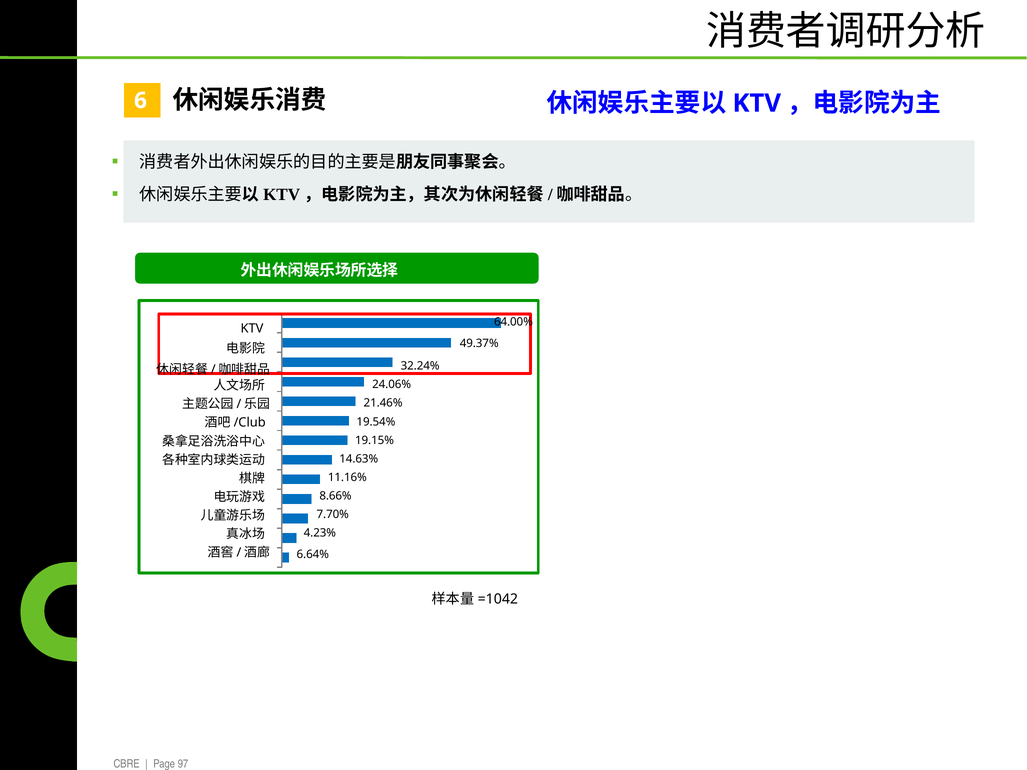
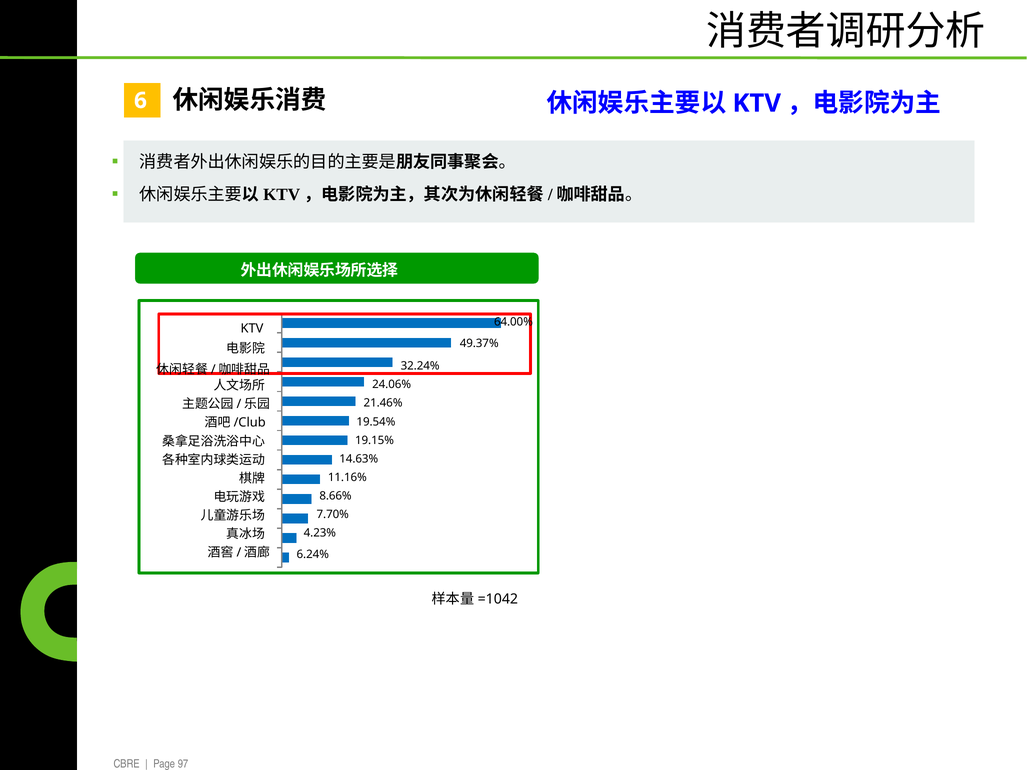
6.64%: 6.64% -> 6.24% (313, 555)
